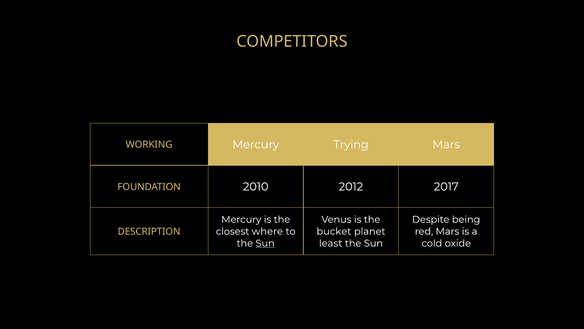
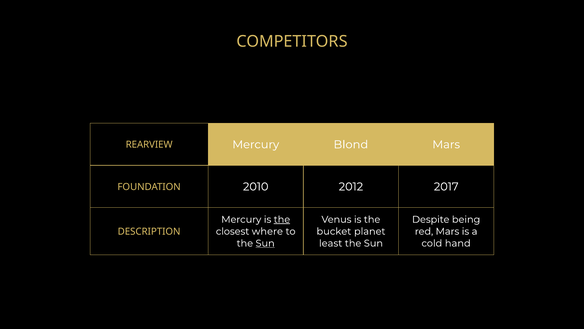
WORKING: WORKING -> REARVIEW (149, 145)
Trying: Trying -> Blond (351, 144)
the underline: none -> present (282, 219)
oxide: oxide -> hand (458, 243)
